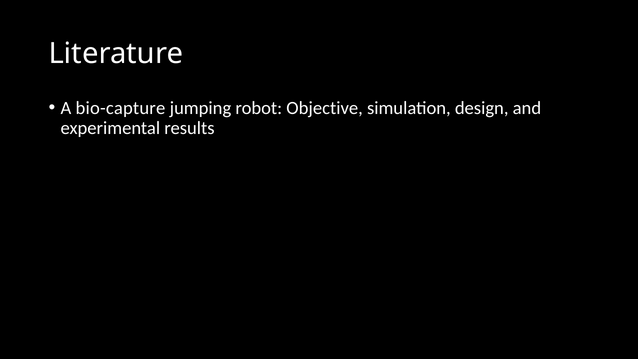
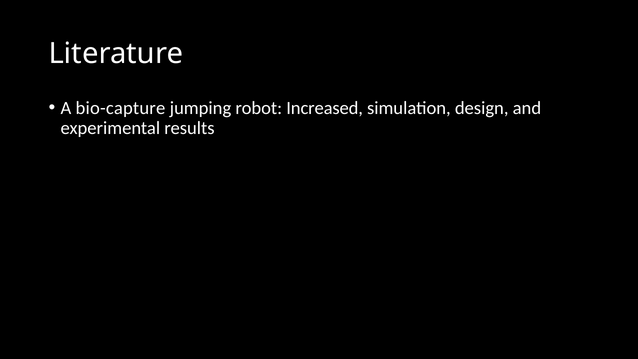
Objective: Objective -> Increased (325, 108)
